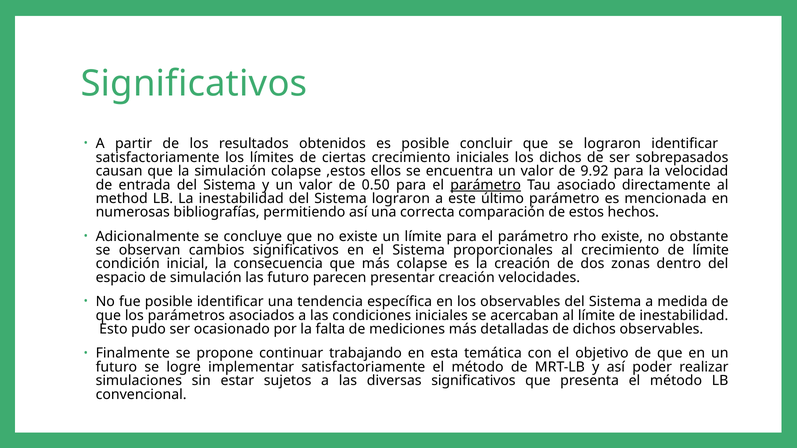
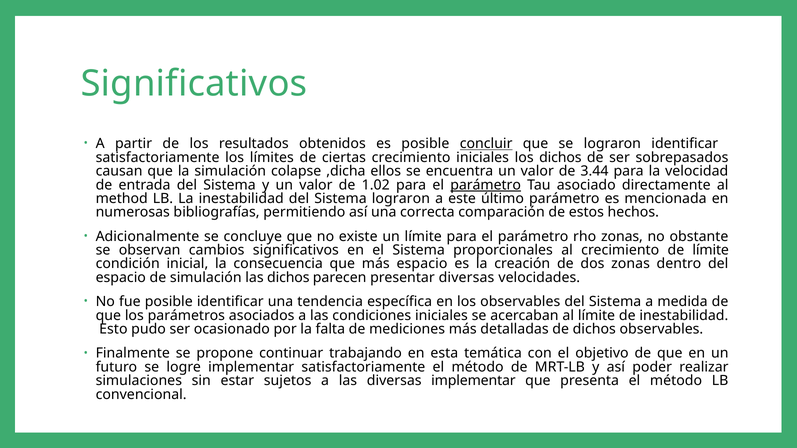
concluir underline: none -> present (486, 144)
,estos: ,estos -> ,dicha (346, 171)
9.92: 9.92 -> 3.44 (594, 171)
0.50: 0.50 -> 1.02 (376, 185)
rho existe: existe -> zonas (622, 237)
más colapse: colapse -> espacio (422, 264)
las futuro: futuro -> dichos (288, 278)
presentar creación: creación -> diversas (467, 278)
diversas significativos: significativos -> implementar (473, 381)
